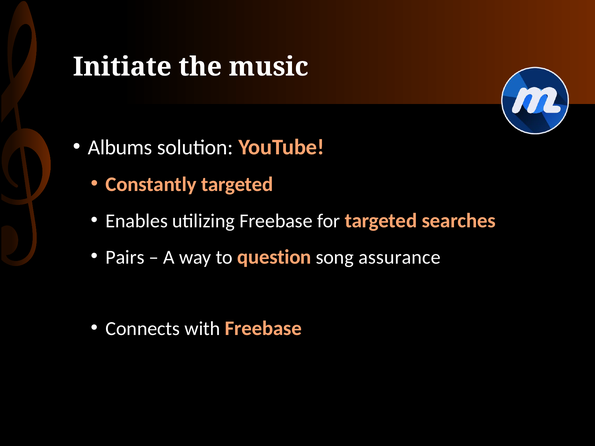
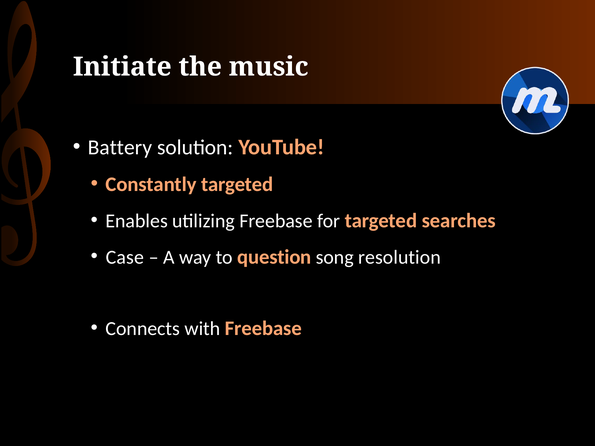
Albums: Albums -> Battery (120, 148)
Pairs: Pairs -> Case (125, 257)
assurance: assurance -> resolution (400, 257)
